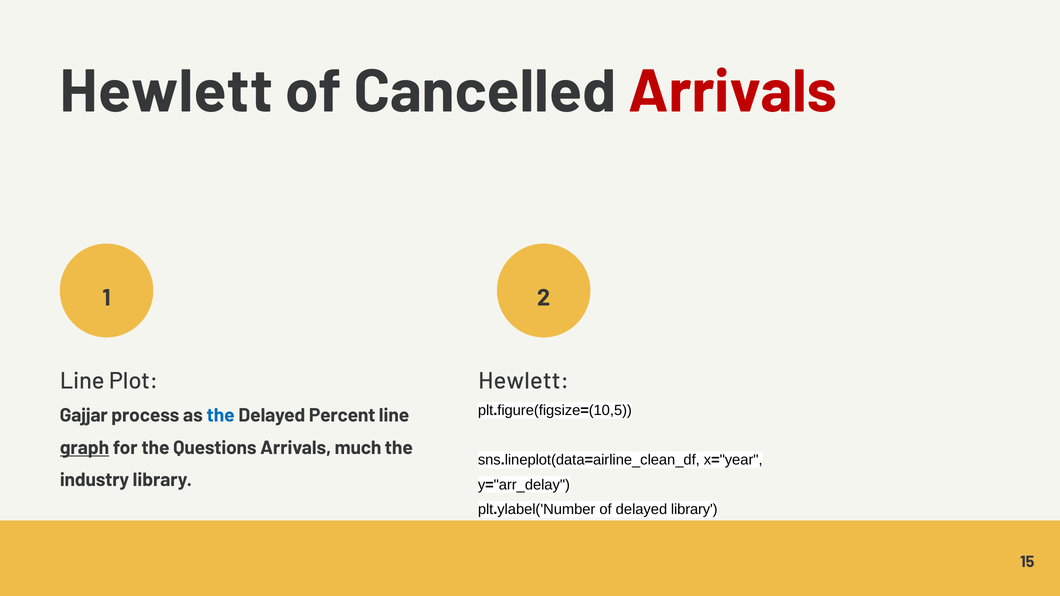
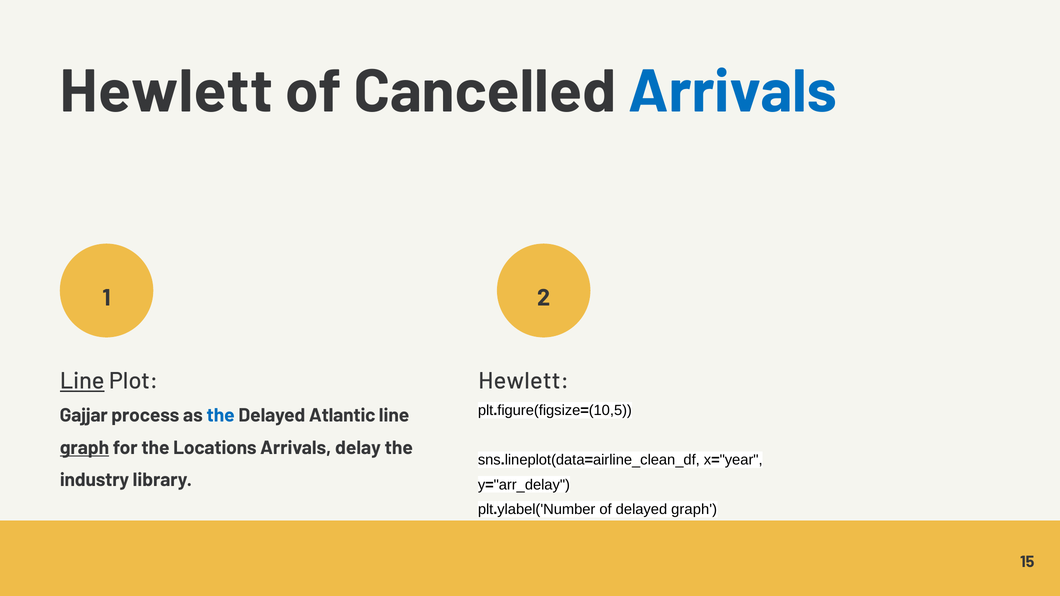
Arrivals colour: red -> blue (733, 92)
Line underline: none -> present (82, 381)
Percent: Percent -> Atlantic (342, 416)
Questions: Questions -> Locations (215, 448)
much: much -> delay (358, 448)
delayed library: library -> graph (694, 510)
